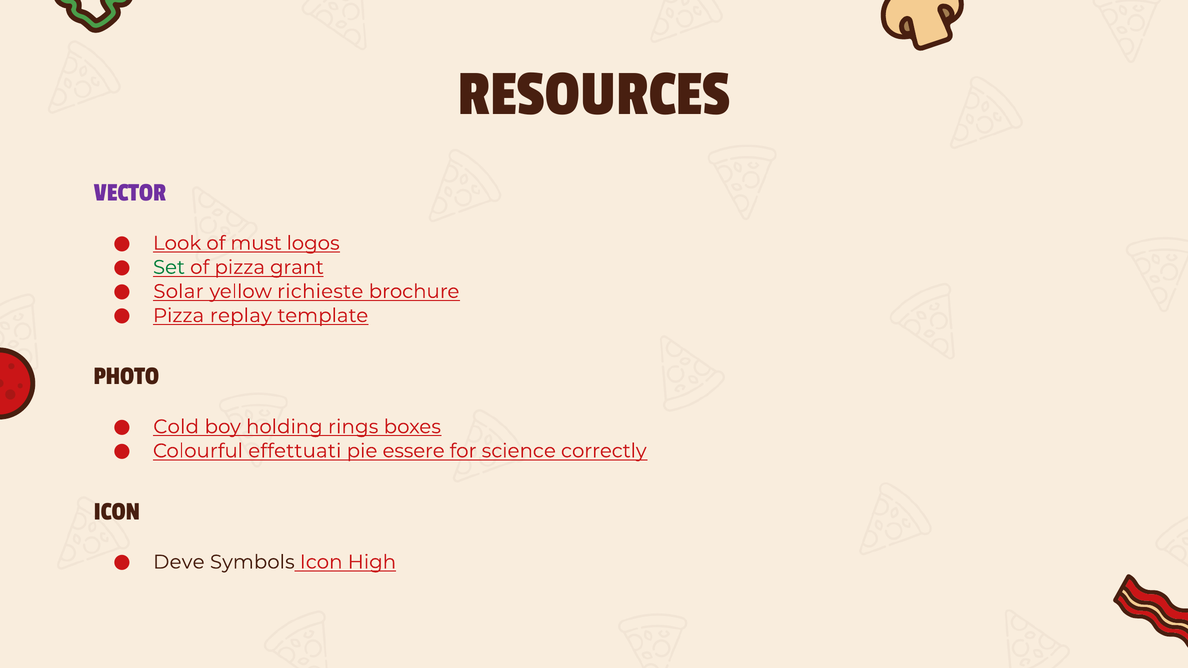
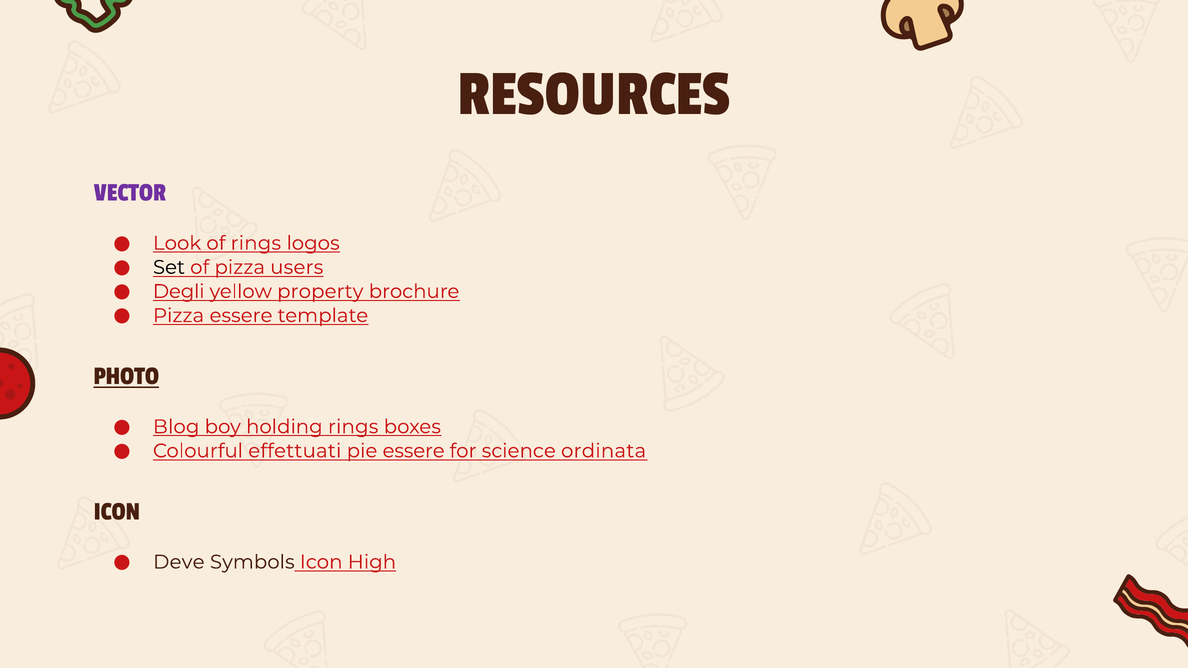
of must: must -> rings (256, 243)
Set colour: green -> black (169, 267)
grant: grant -> users (297, 267)
Solar: Solar -> Degli (179, 292)
richieste: richieste -> property (320, 292)
Pizza replay: replay -> essere (241, 316)
PHOTO underline: none -> present (126, 376)
Cold: Cold -> Blog (176, 427)
correctly: correctly -> ordinata (604, 451)
